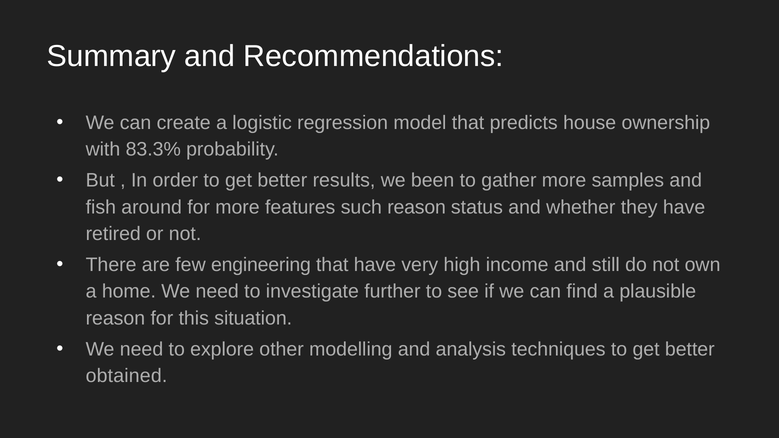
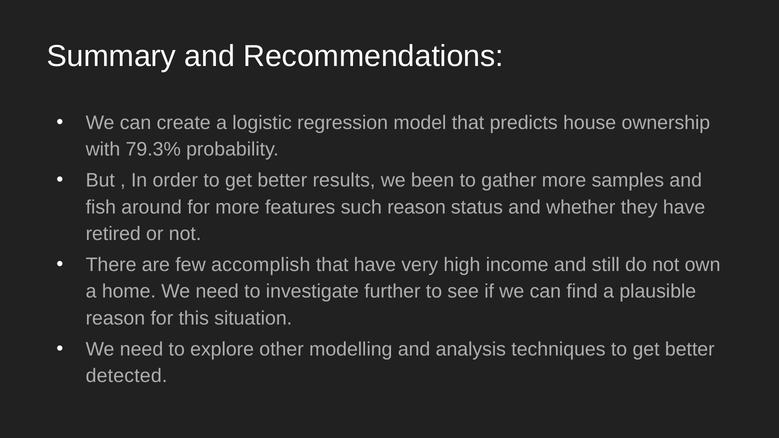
83.3%: 83.3% -> 79.3% (153, 150)
engineering: engineering -> accomplish (261, 265)
obtained: obtained -> detected (126, 376)
